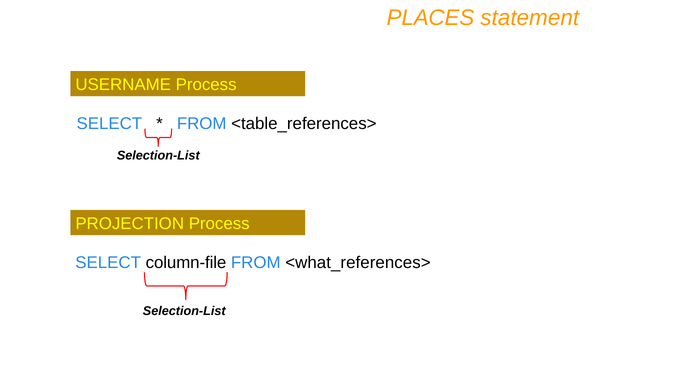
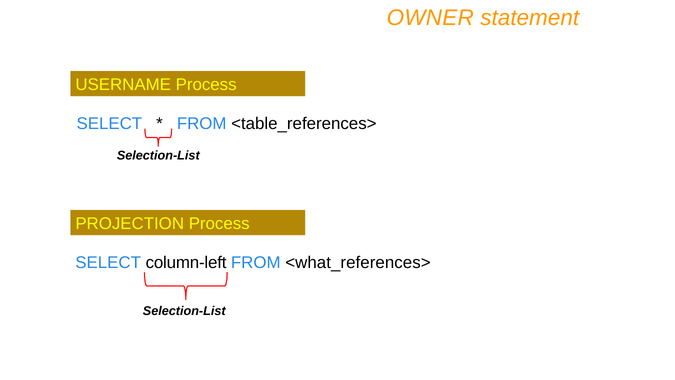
PLACES: PLACES -> OWNER (430, 18)
column-file: column-file -> column-left (186, 263)
